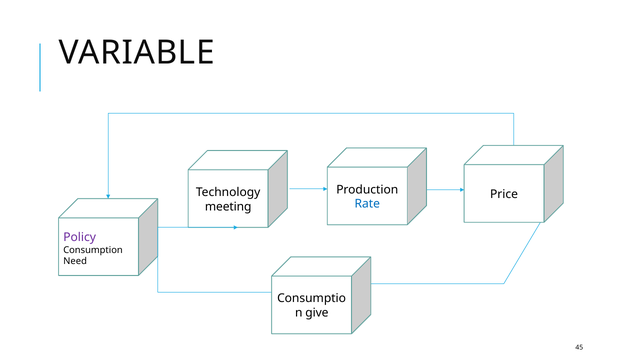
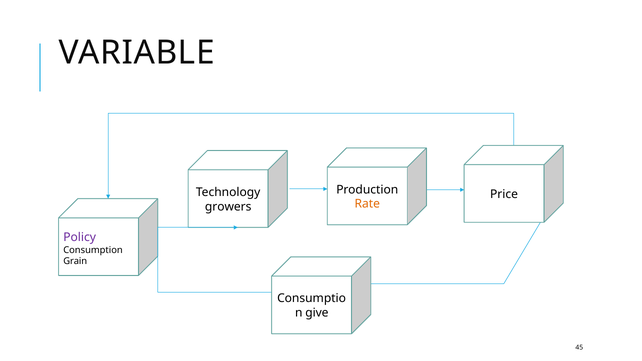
Rate colour: blue -> orange (367, 204)
meeting: meeting -> growers (228, 207)
Need: Need -> Grain (75, 261)
